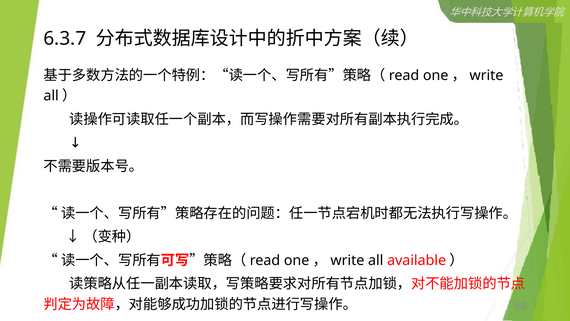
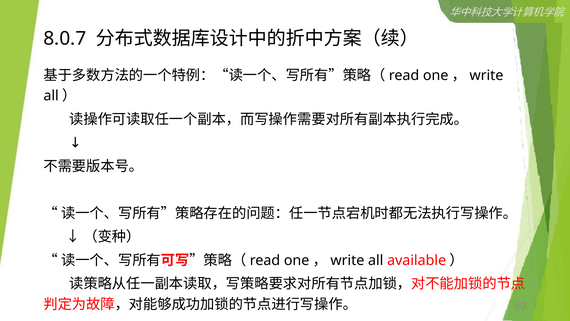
6.3.7: 6.3.7 -> 8.0.7 (65, 38)
